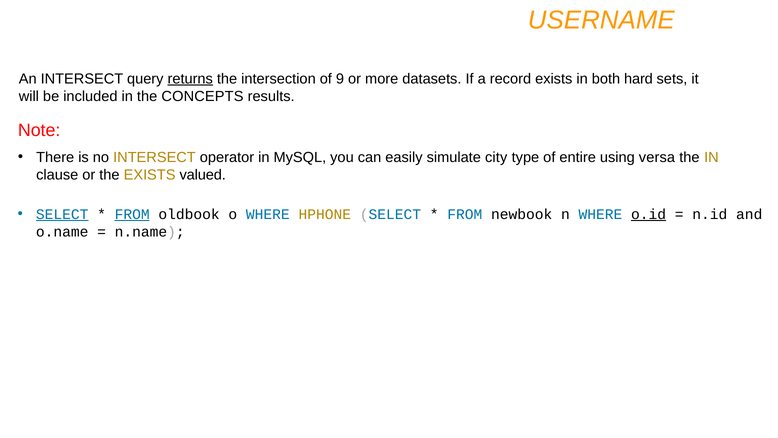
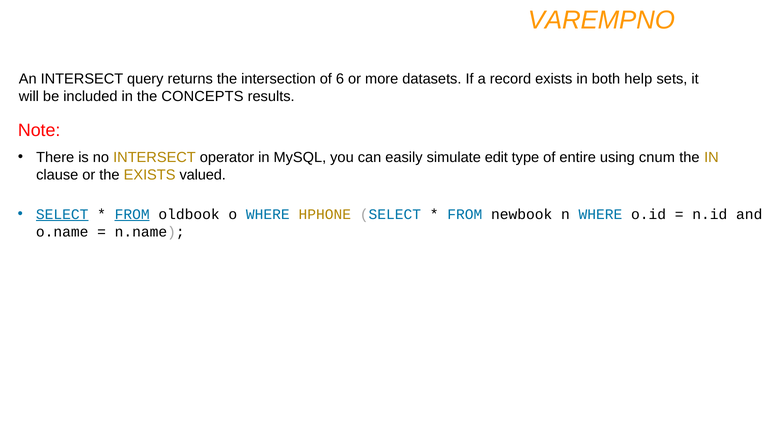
USERNAME: USERNAME -> VAREMPNO (601, 20)
returns underline: present -> none (190, 79)
9: 9 -> 6 (340, 79)
hard: hard -> help (638, 79)
city: city -> edit (496, 157)
versa: versa -> cnum (657, 157)
o.id underline: present -> none (649, 214)
